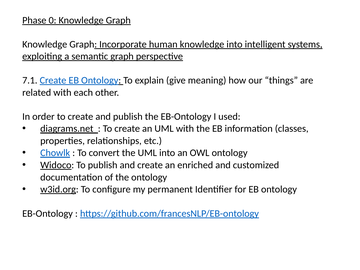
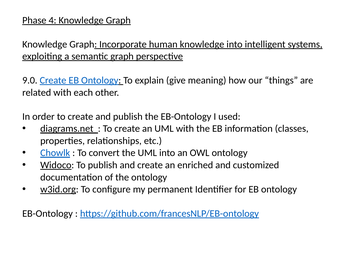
0: 0 -> 4 (53, 20)
7.1: 7.1 -> 9.0 (30, 80)
